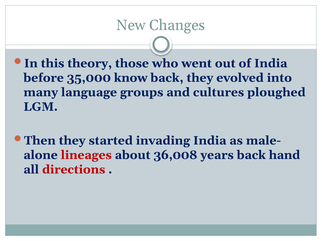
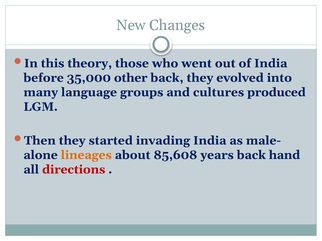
know: know -> other (131, 78)
ploughed: ploughed -> produced (276, 92)
lineages colour: red -> orange (86, 155)
36,008: 36,008 -> 85,608 (175, 155)
